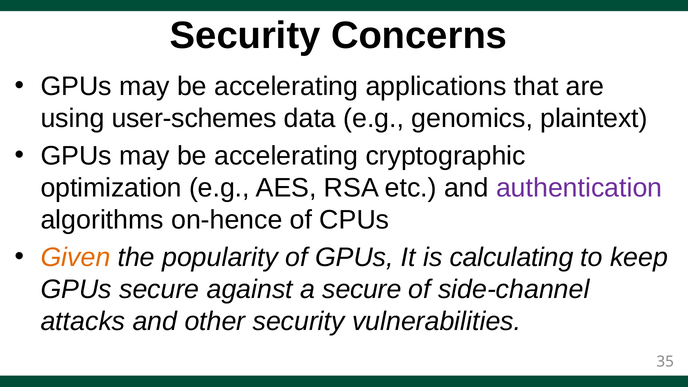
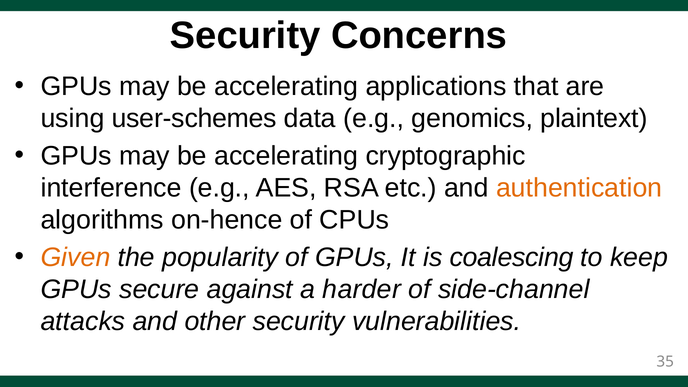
optimization: optimization -> interference (111, 188)
authentication colour: purple -> orange (579, 188)
calculating: calculating -> coalescing (512, 257)
a secure: secure -> harder (362, 289)
